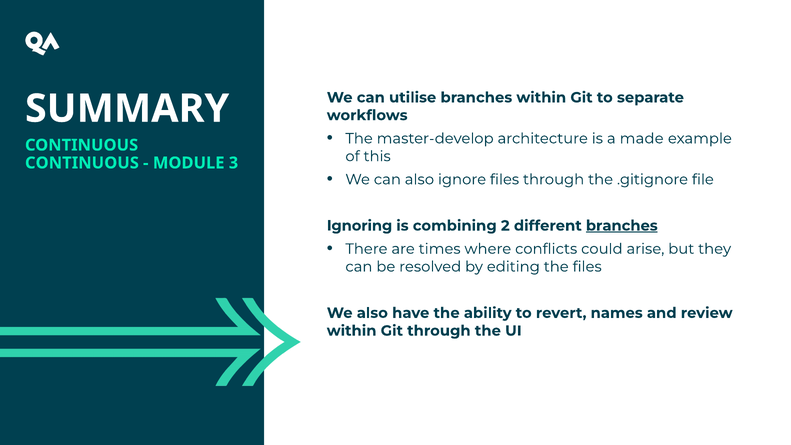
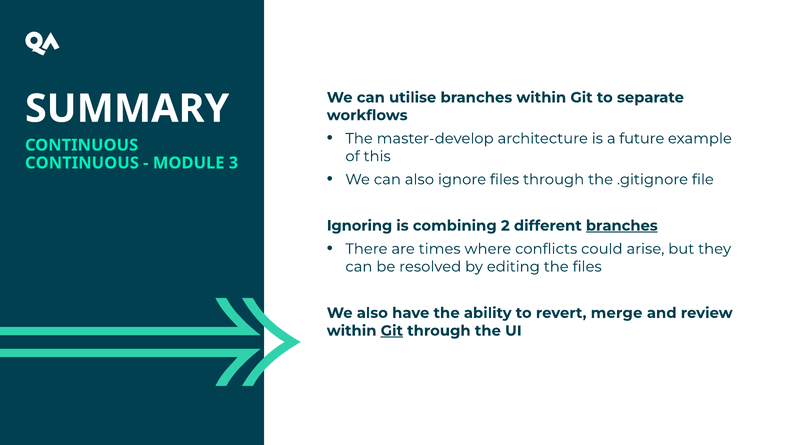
made: made -> future (642, 138)
names: names -> merge (617, 313)
Git underline: none -> present (392, 331)
